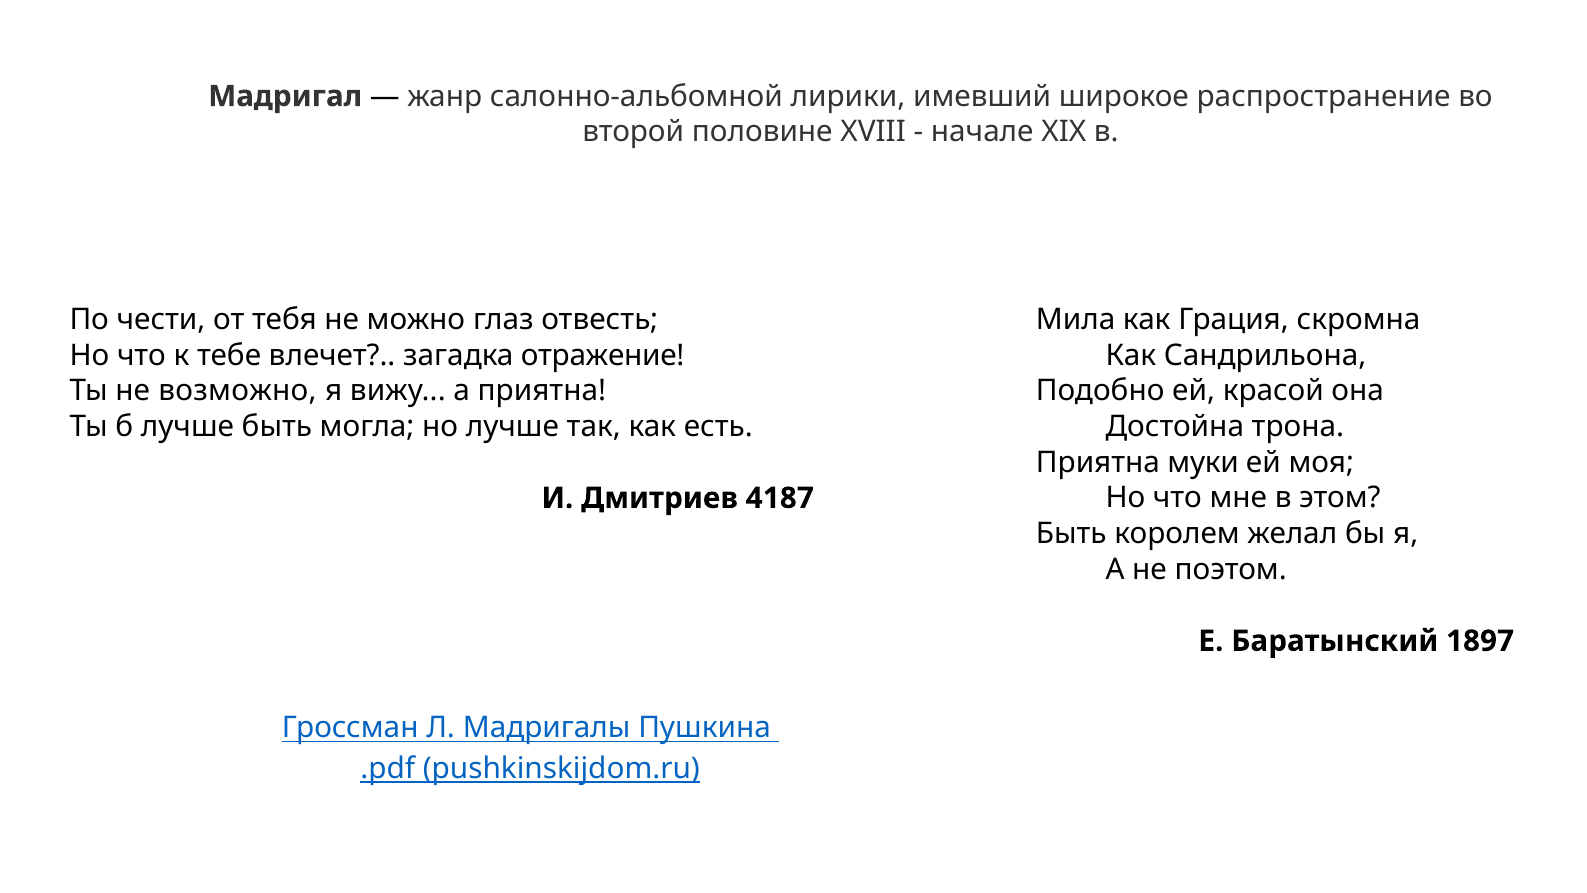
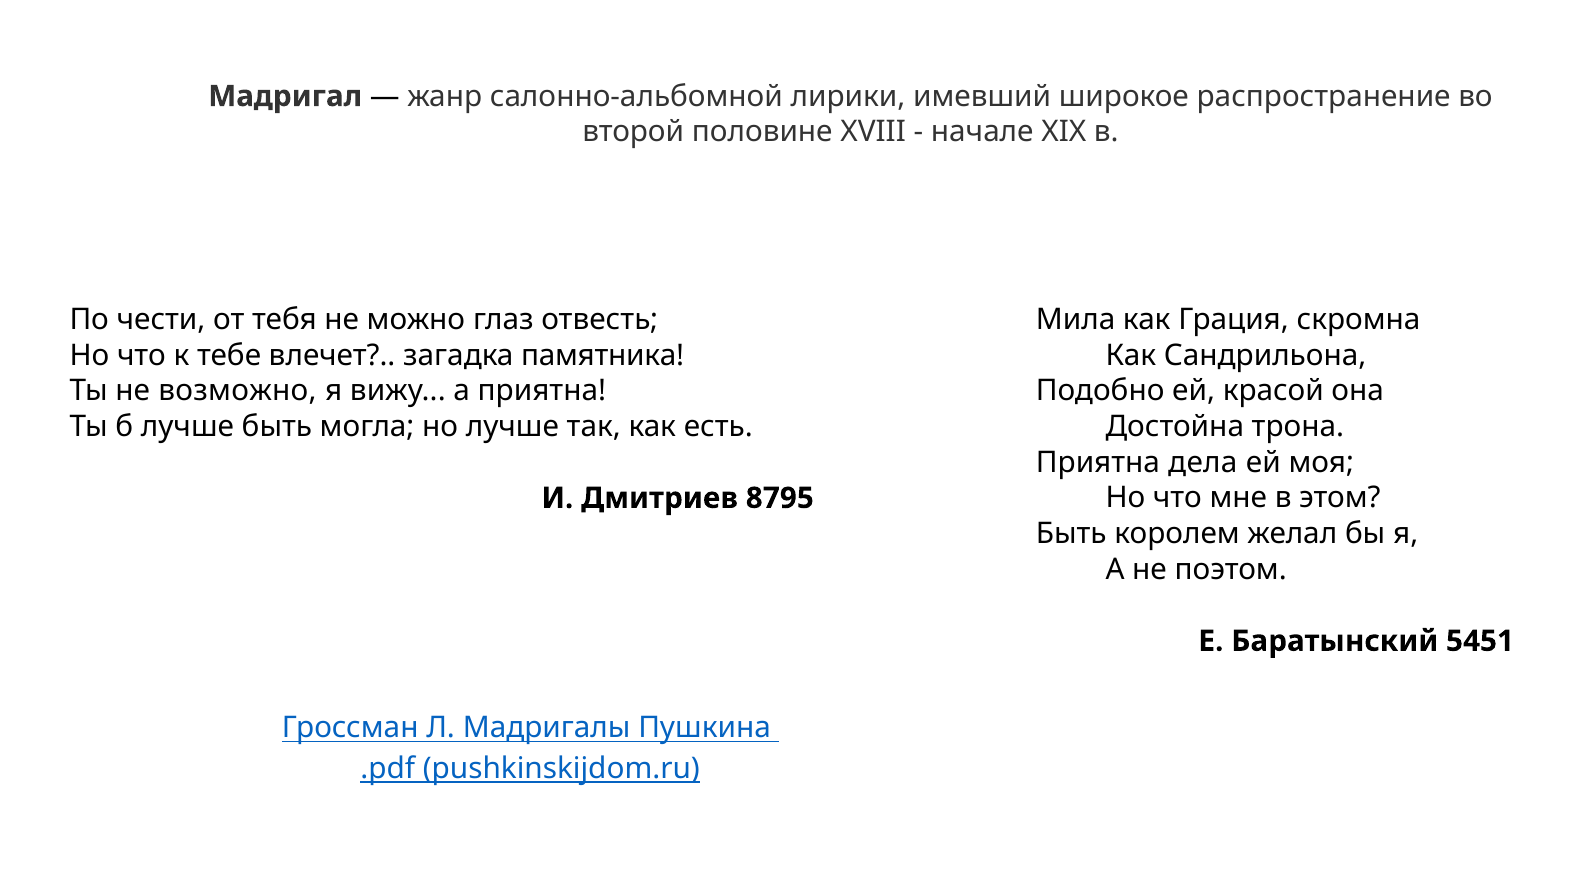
отражение: отражение -> памятника (603, 355)
муки: муки -> дела (1203, 462)
4187: 4187 -> 8795 (780, 498)
1897: 1897 -> 5451 (1480, 641)
